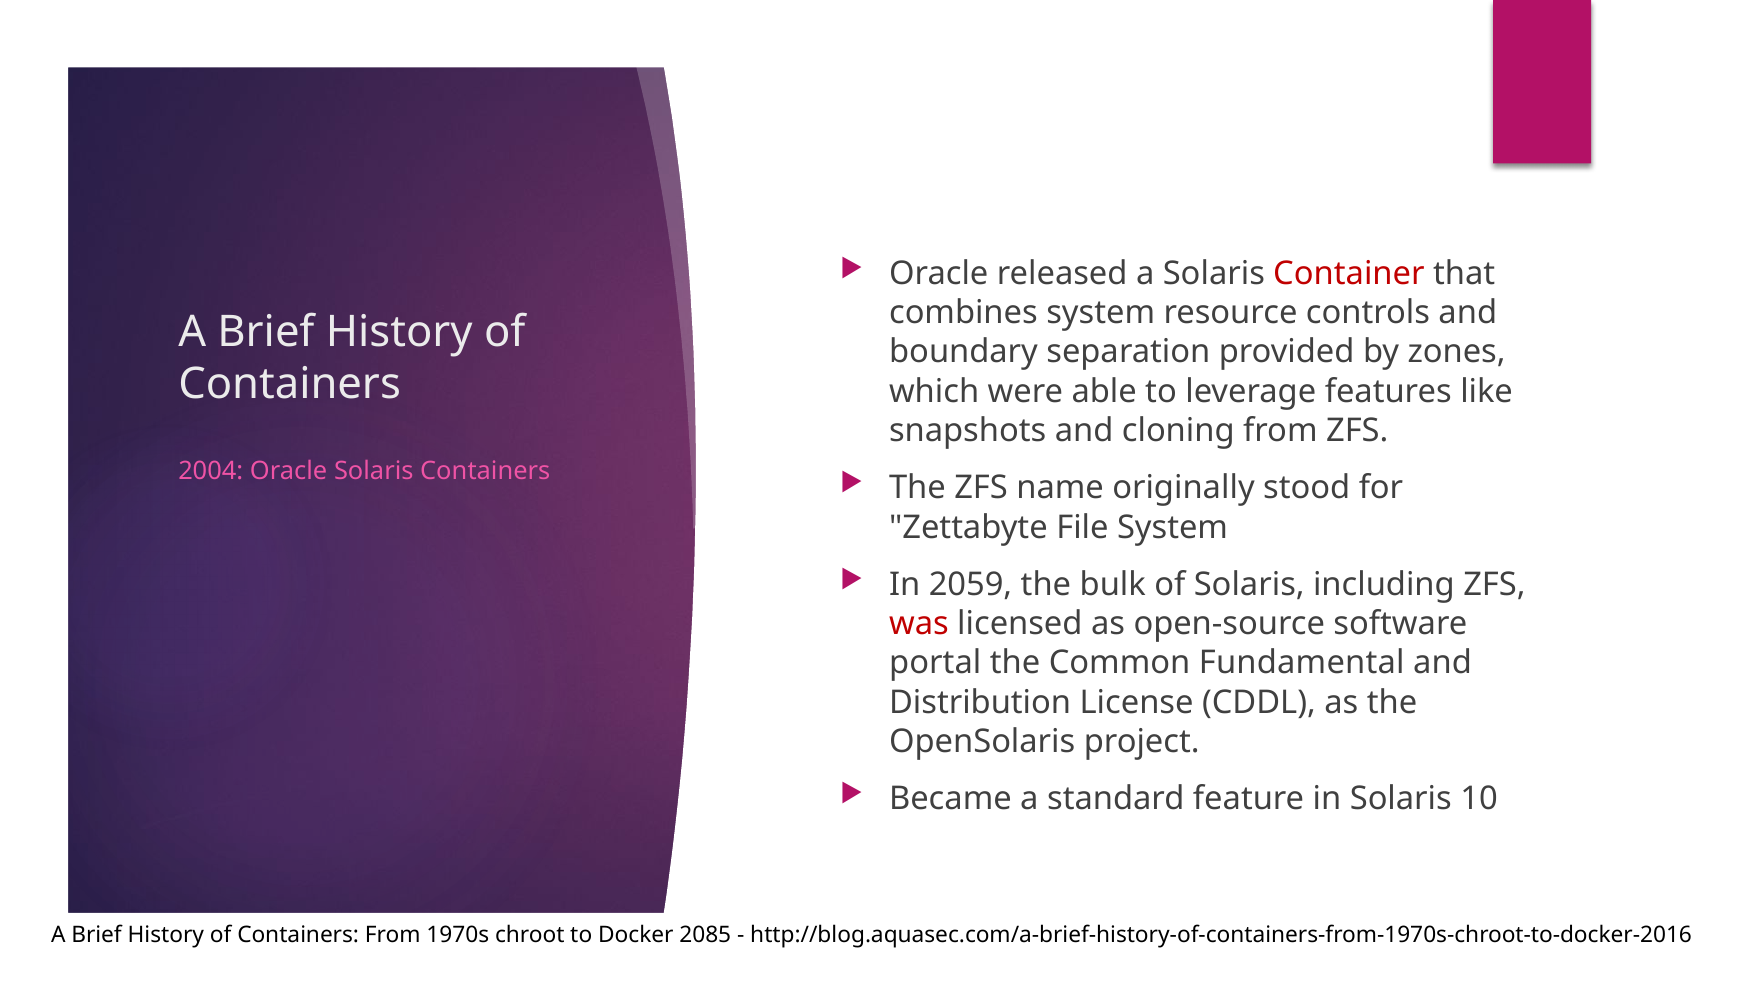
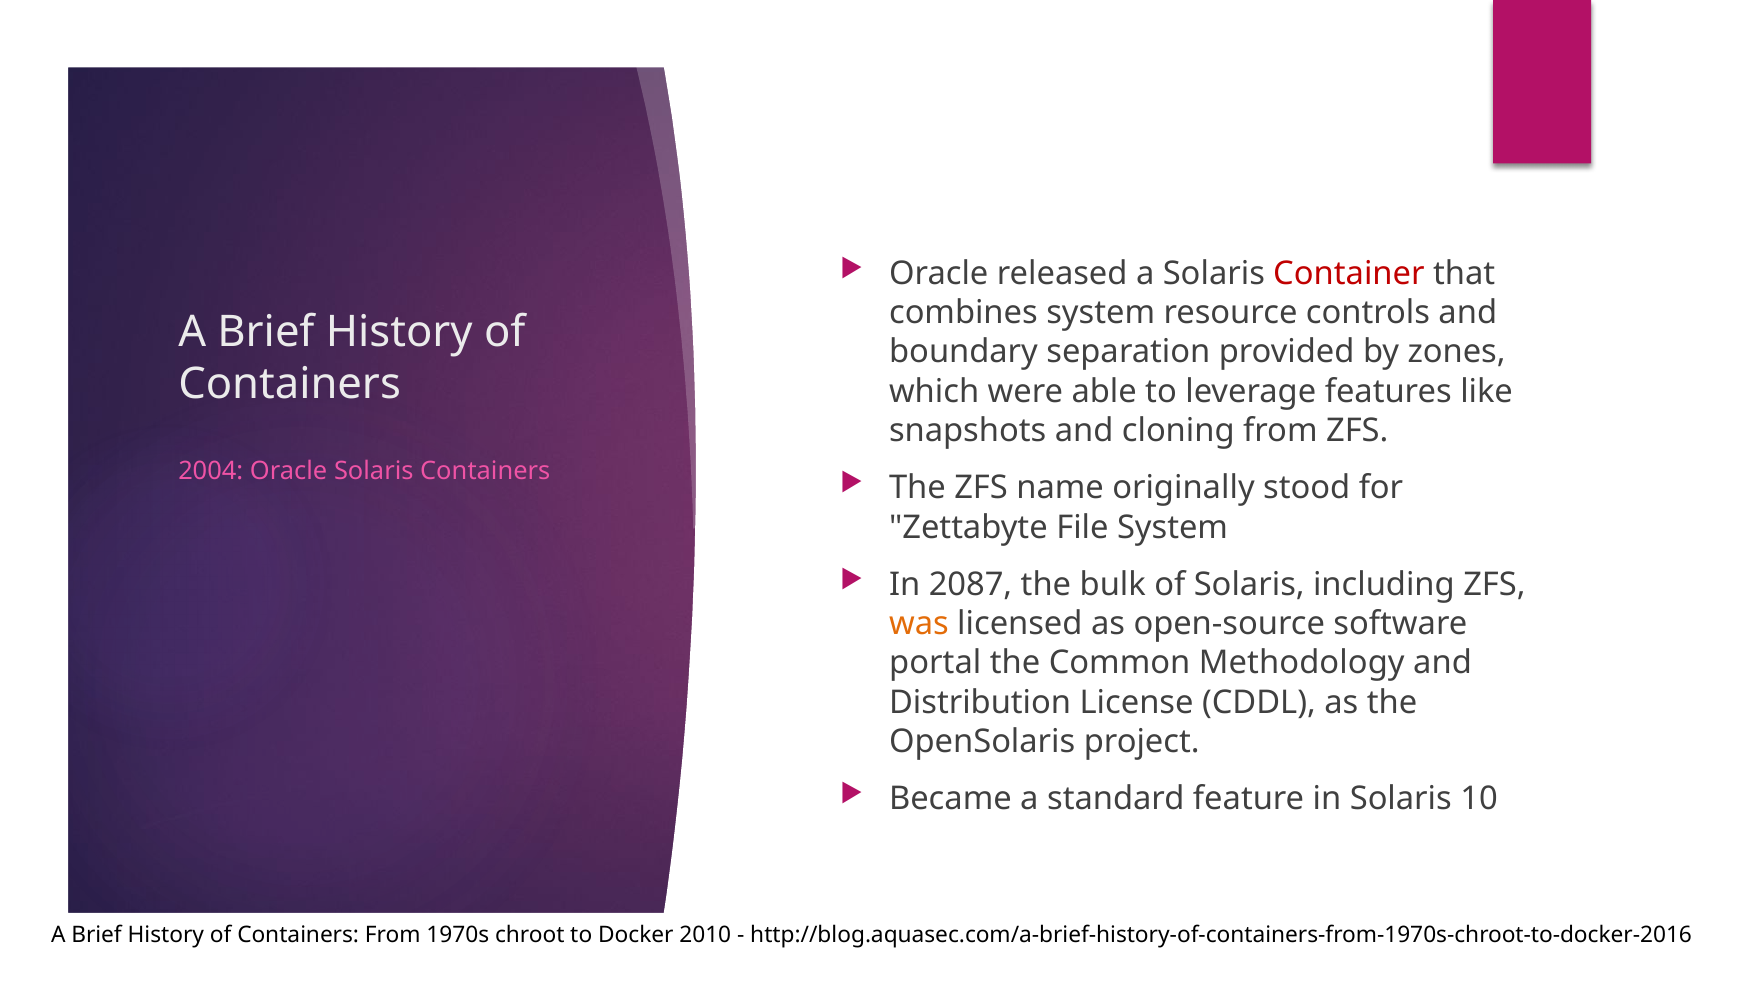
2059: 2059 -> 2087 (971, 585)
was colour: red -> orange (919, 624)
Fundamental: Fundamental -> Methodology (1302, 663)
2085: 2085 -> 2010 (705, 935)
